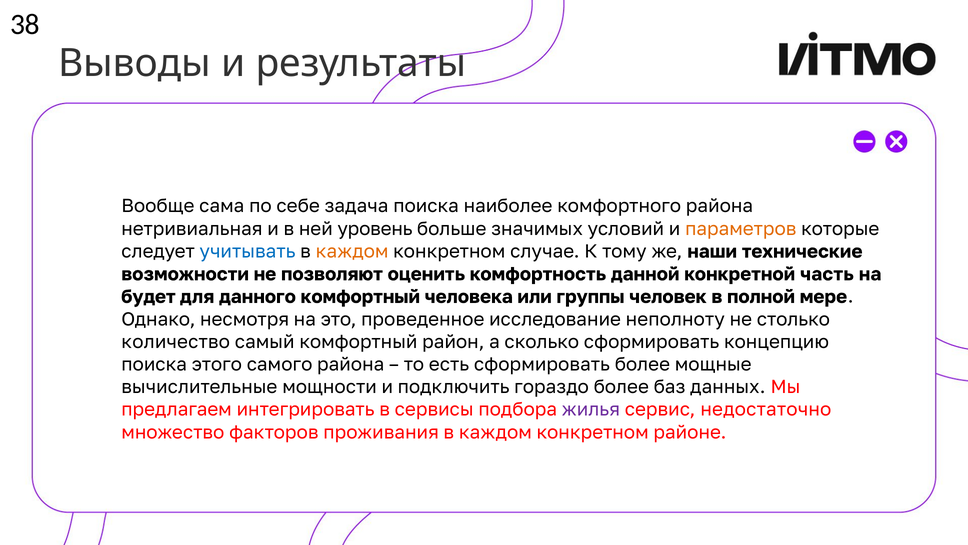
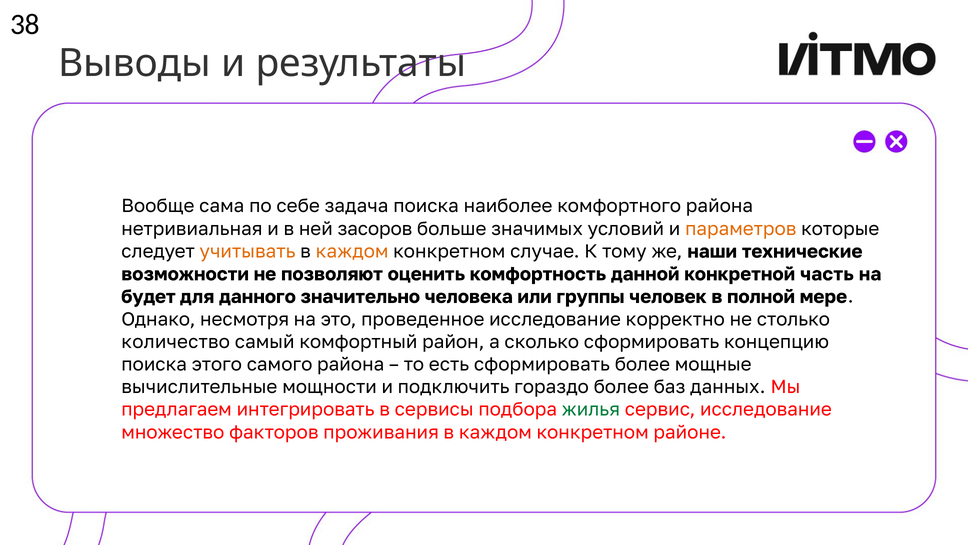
уровень: уровень -> засоров (375, 229)
учитывать colour: blue -> orange (247, 251)
данного комфортный: комфортный -> значительно (360, 296)
неполноту: неполноту -> корректно (675, 319)
жилья colour: purple -> green (591, 409)
сервис недостаточно: недостаточно -> исследование (766, 409)
